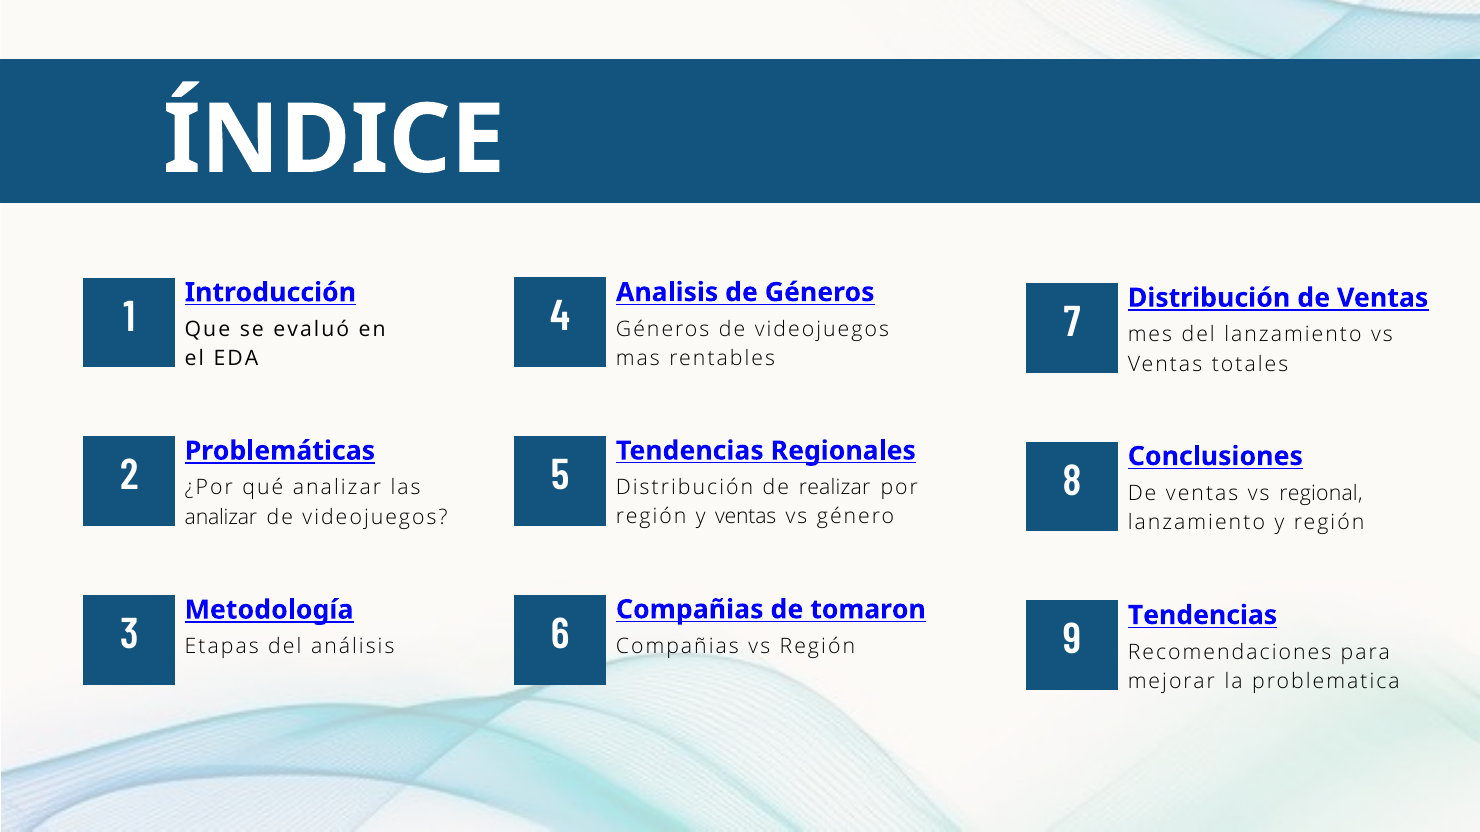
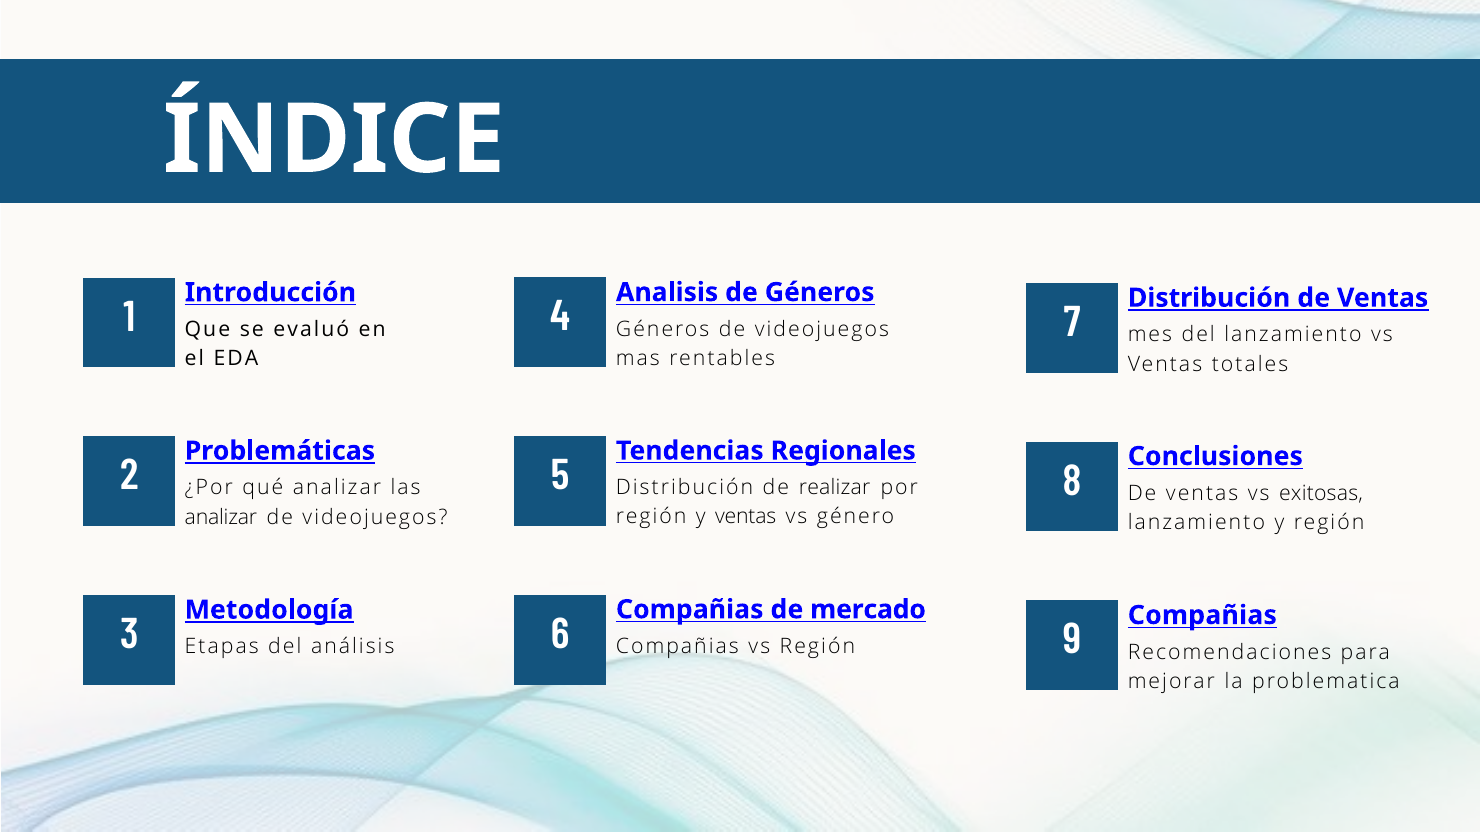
regional: regional -> exitosas (1321, 494)
tomaron: tomaron -> mercado (868, 610)
Tendencias: Tendencias -> Compañias (1202, 616)
